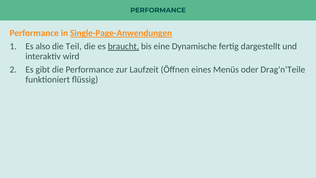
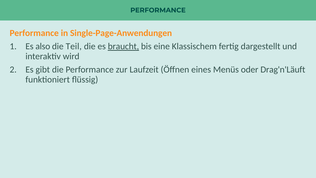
Single-Page-Anwendungen underline: present -> none (121, 33)
Dynamische: Dynamische -> Klassischem (194, 46)
Drag'n'Teile: Drag'n'Teile -> Drag'n'Läuft (283, 70)
